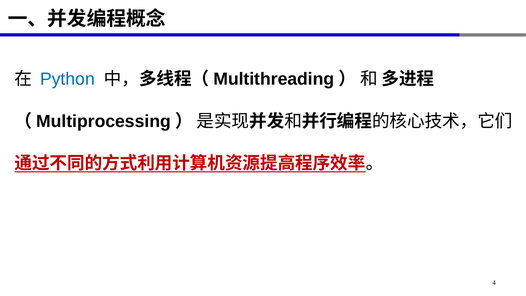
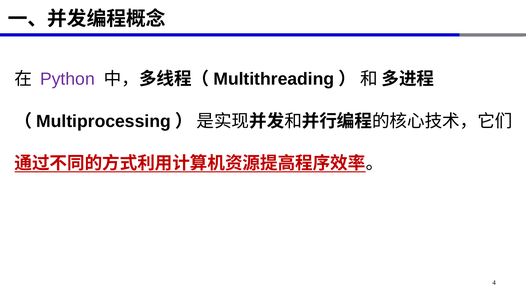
Python colour: blue -> purple (67, 79)
